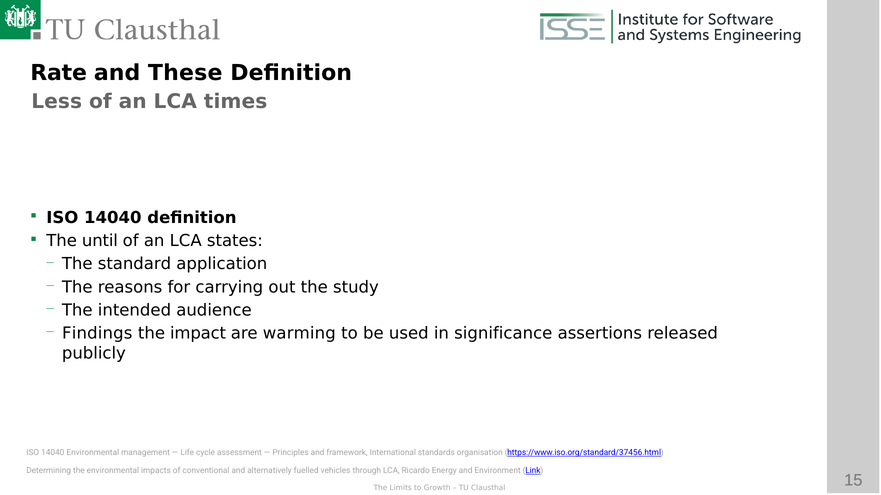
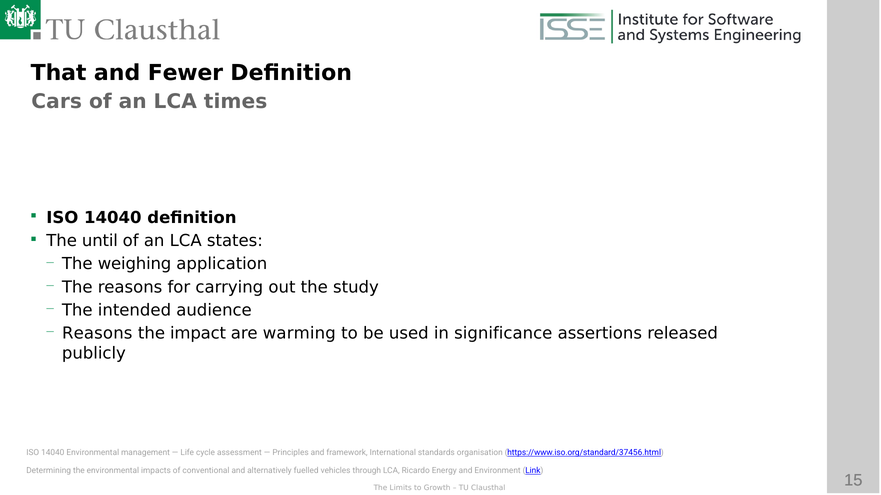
Rate: Rate -> That (59, 73)
These: These -> Fewer (185, 73)
Less: Less -> Cars (57, 102)
standard: standard -> weighing (135, 264)
Findings: Findings -> Reasons (97, 334)
